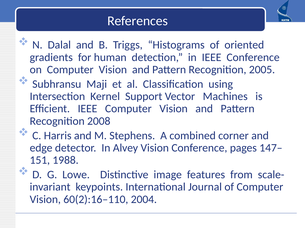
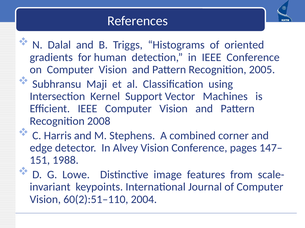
60(2):16–110: 60(2):16–110 -> 60(2):51–110 (96, 200)
